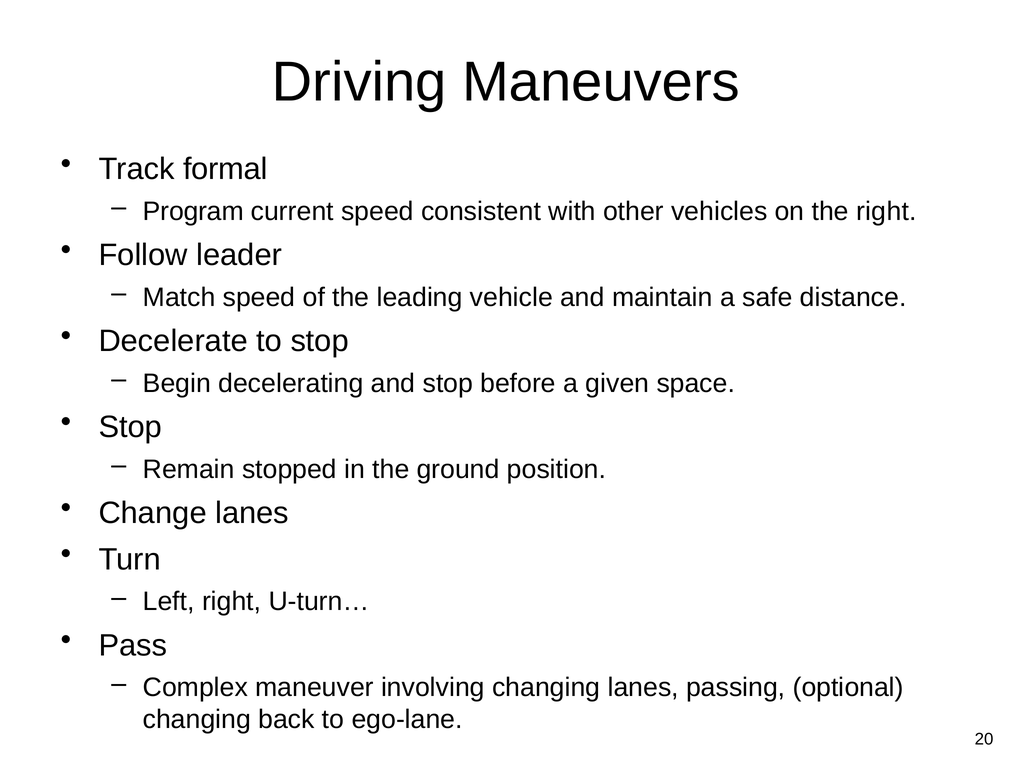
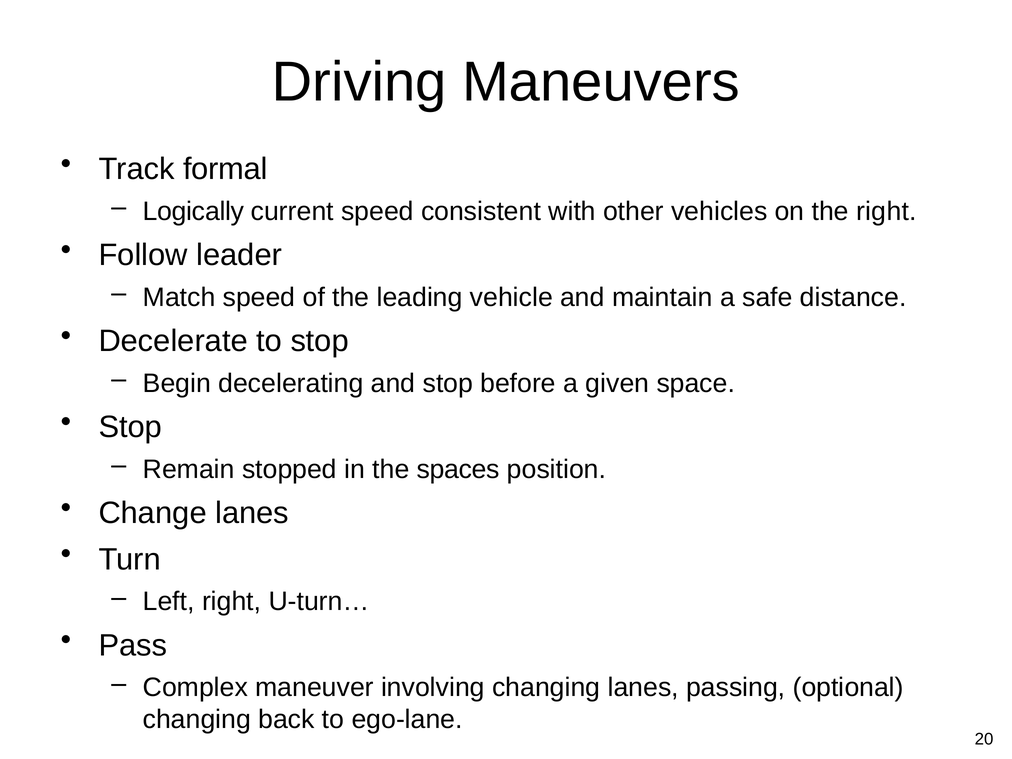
Program: Program -> Logically (193, 211)
ground: ground -> spaces (458, 469)
